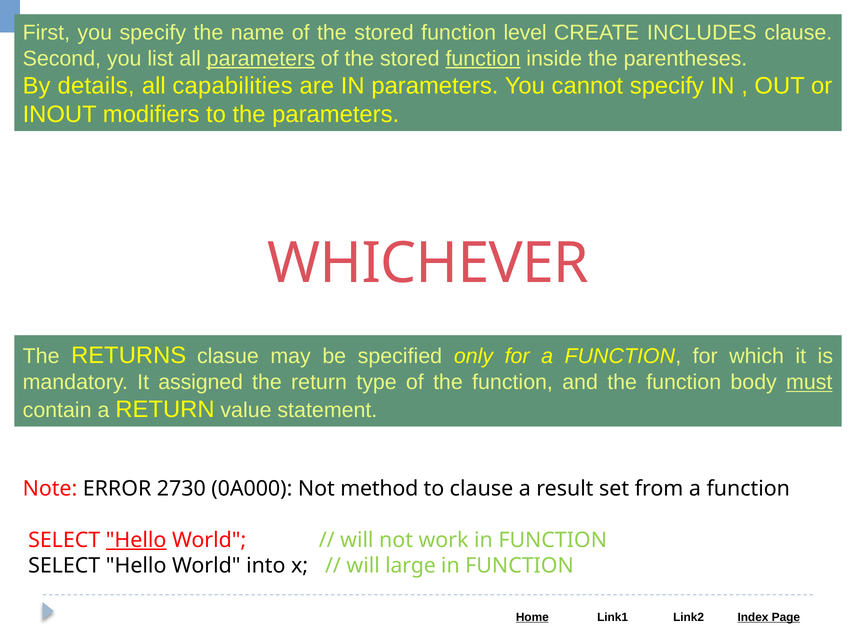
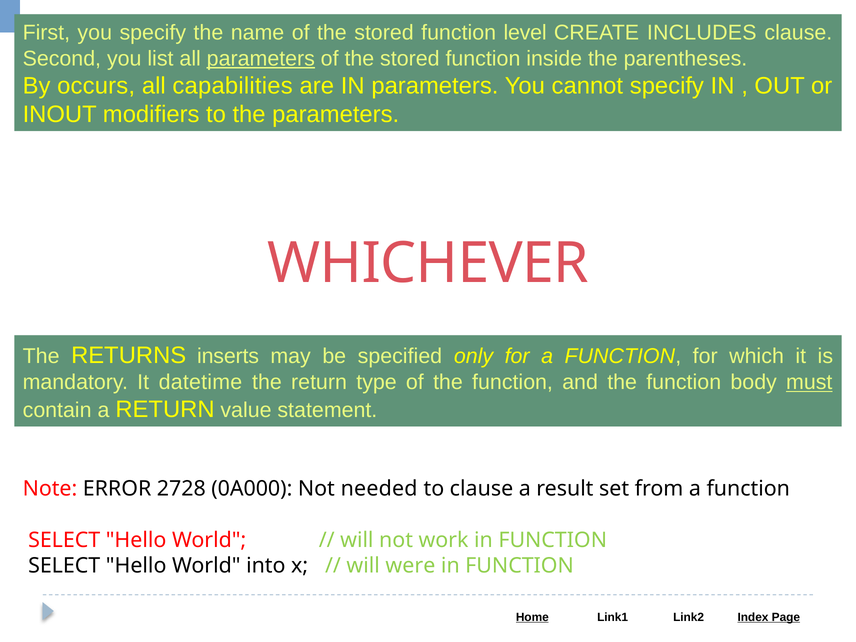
function underline: present -> none (483, 58)
details: details -> occurs (96, 86)
clasue: clasue -> inserts (228, 356)
assigned: assigned -> datetime (200, 382)
2730: 2730 -> 2728 (181, 489)
method: method -> needed (379, 489)
Hello underline: present -> none (136, 540)
large: large -> were (410, 566)
